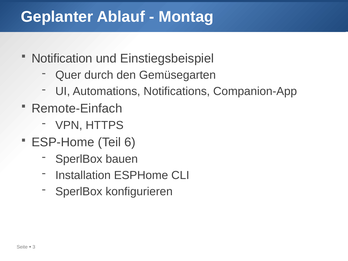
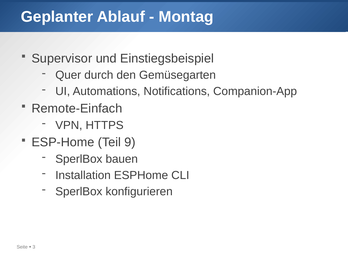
Notification: Notification -> Supervisor (62, 58)
6: 6 -> 9 (130, 142)
